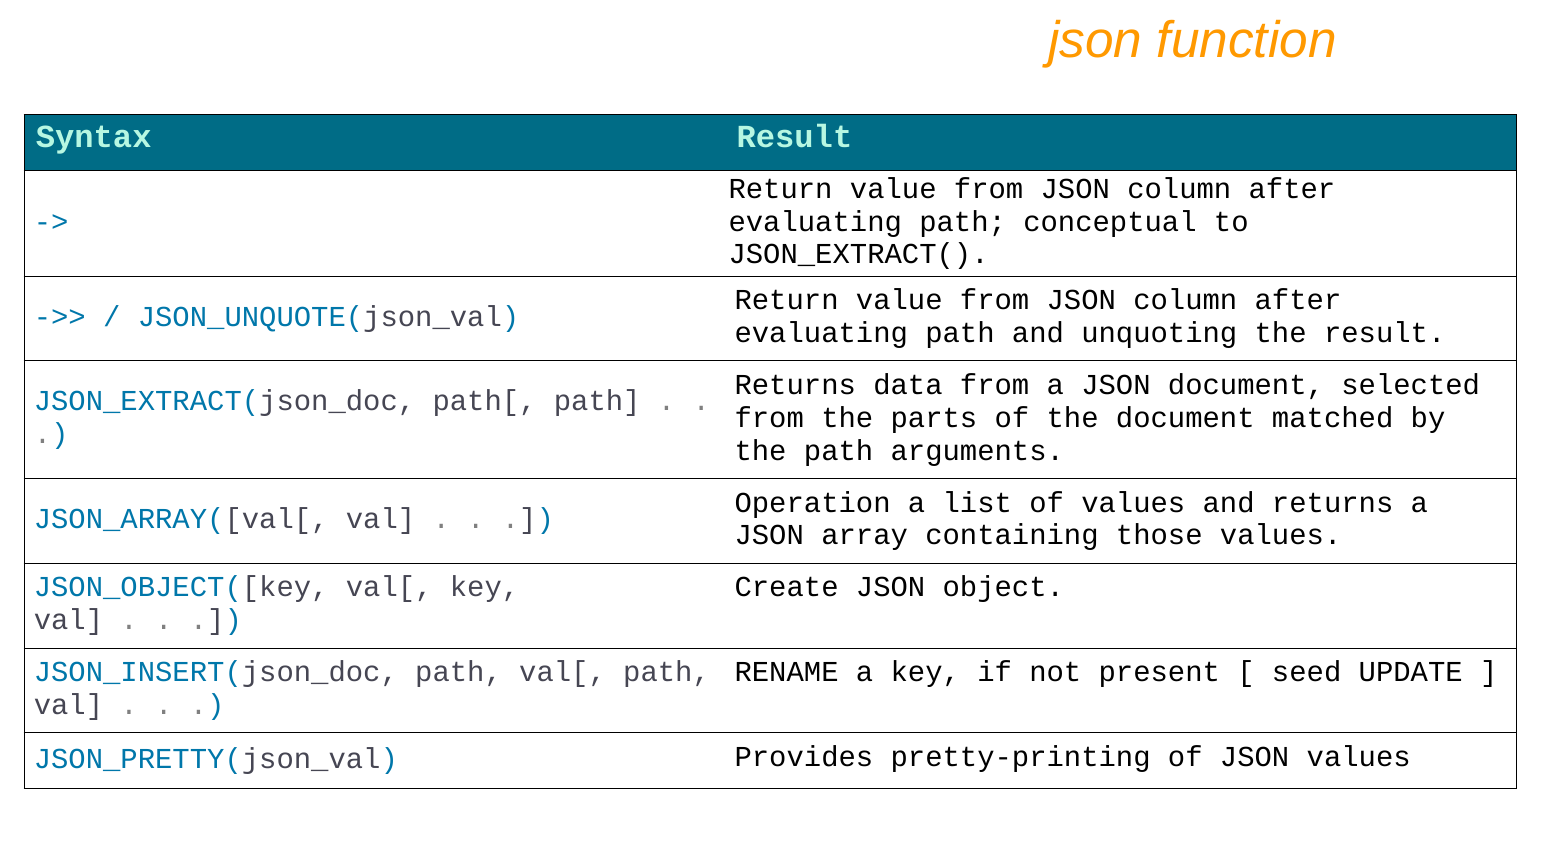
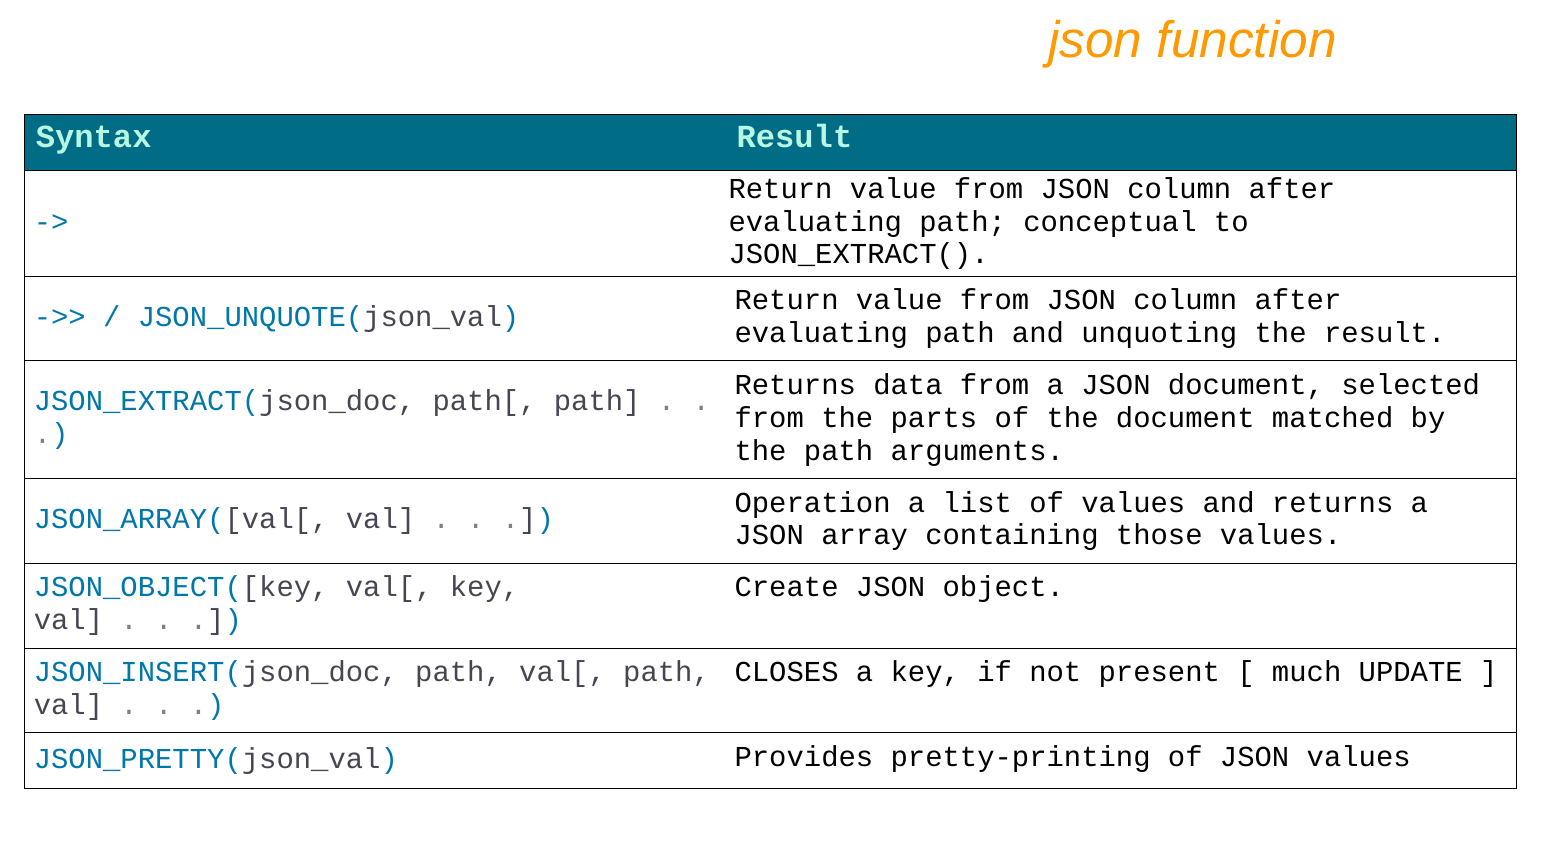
RENAME: RENAME -> CLOSES (787, 672)
seed: seed -> much (1307, 672)
